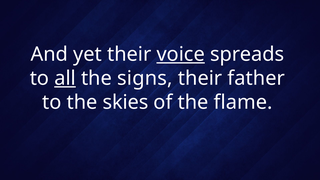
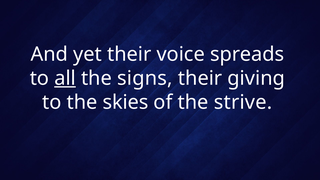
voice underline: present -> none (181, 54)
father: father -> giving (256, 78)
flame: flame -> strive (243, 102)
